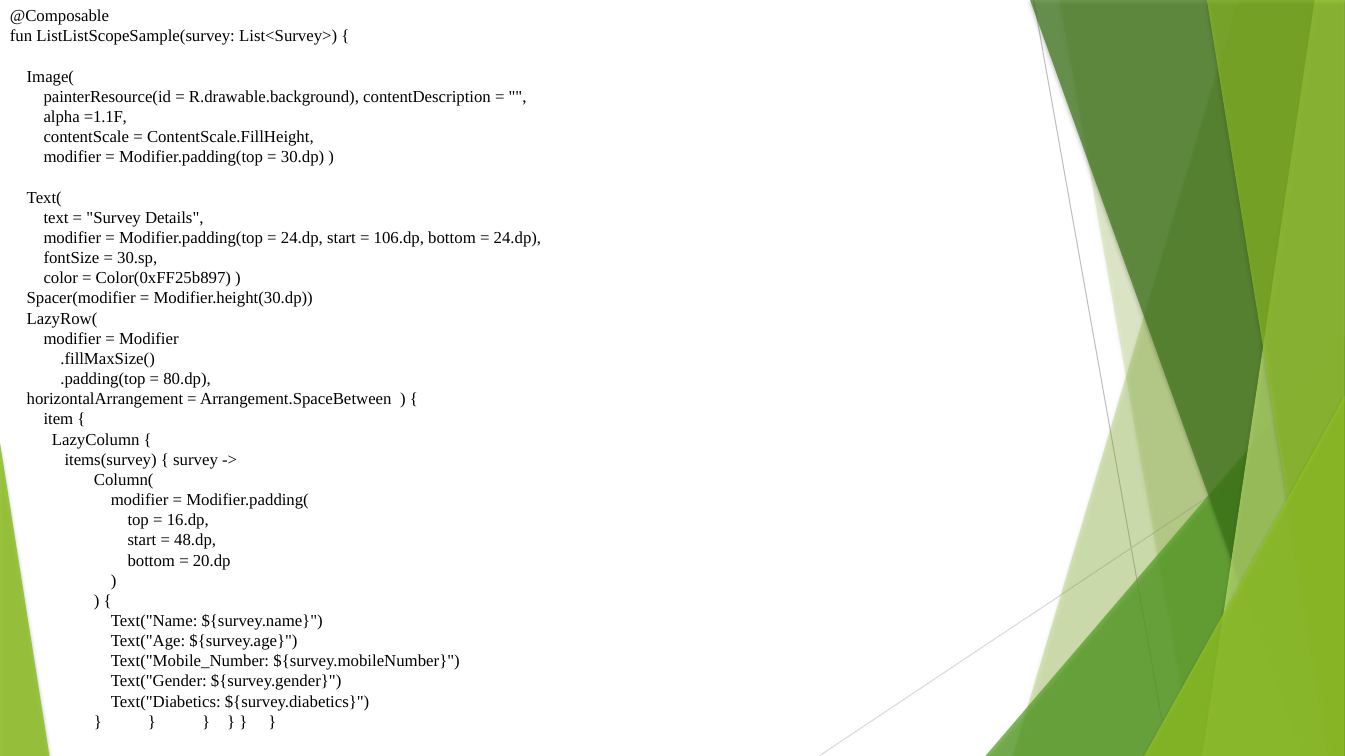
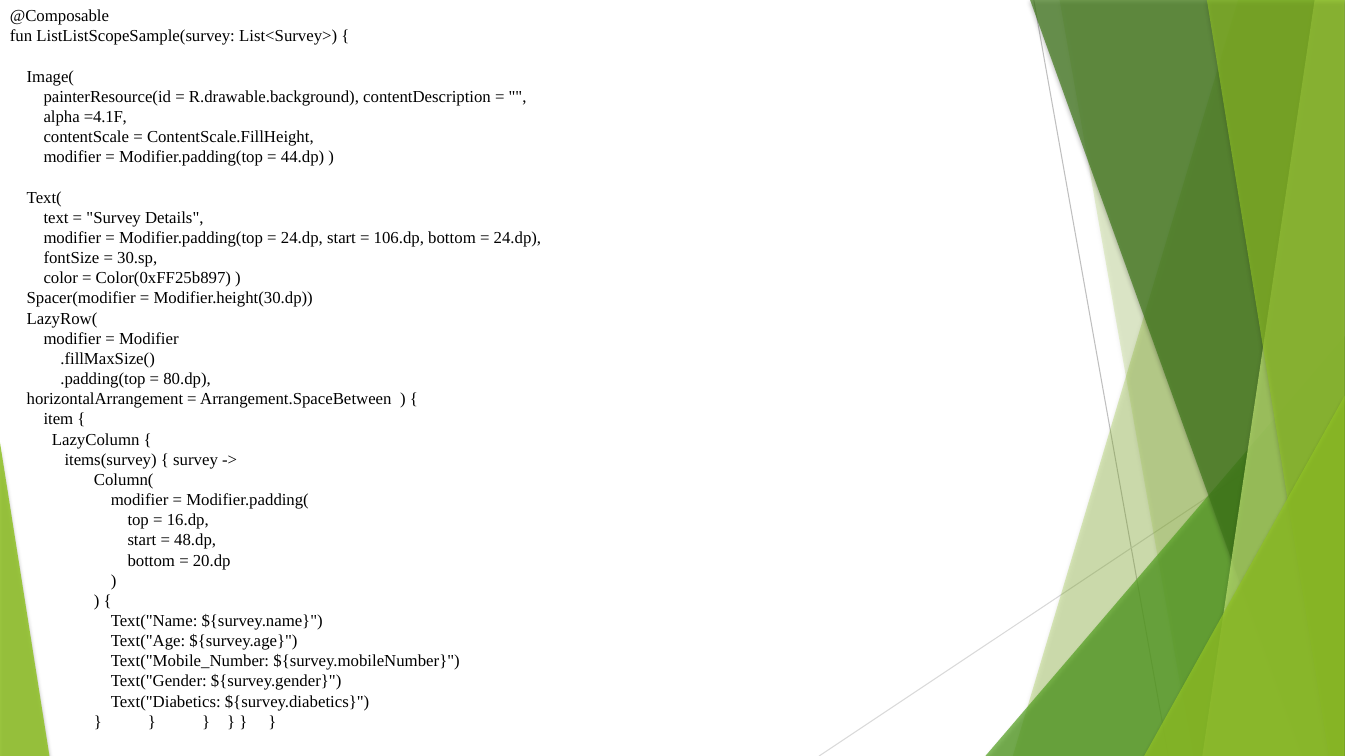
=1.1F: =1.1F -> =4.1F (105, 117)
30.dp: 30.dp -> 44.dp (303, 157)
